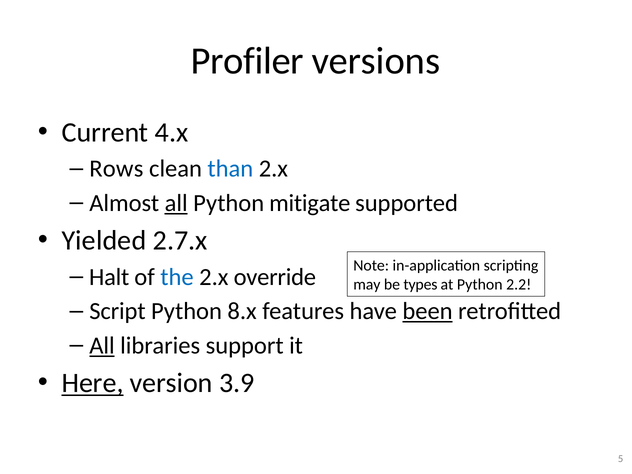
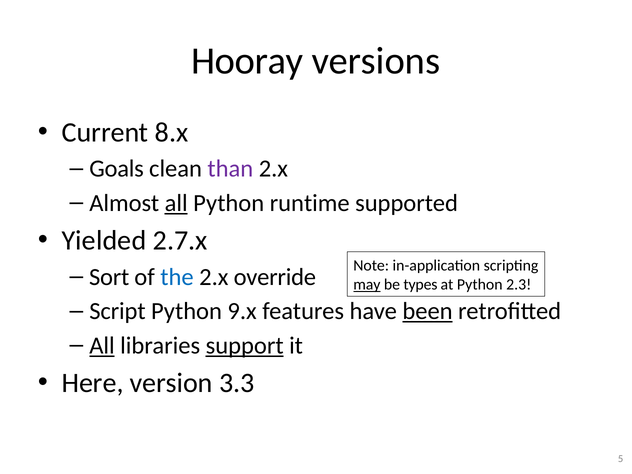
Profiler: Profiler -> Hooray (247, 61)
4.x: 4.x -> 8.x (172, 133)
Rows: Rows -> Goals (117, 169)
than colour: blue -> purple (230, 169)
mitigate: mitigate -> runtime (310, 203)
Halt: Halt -> Sort (109, 277)
may underline: none -> present (367, 285)
2.2: 2.2 -> 2.3 (519, 285)
8.x: 8.x -> 9.x (242, 311)
support underline: none -> present (245, 346)
Here underline: present -> none (93, 383)
3.9: 3.9 -> 3.3 (237, 383)
